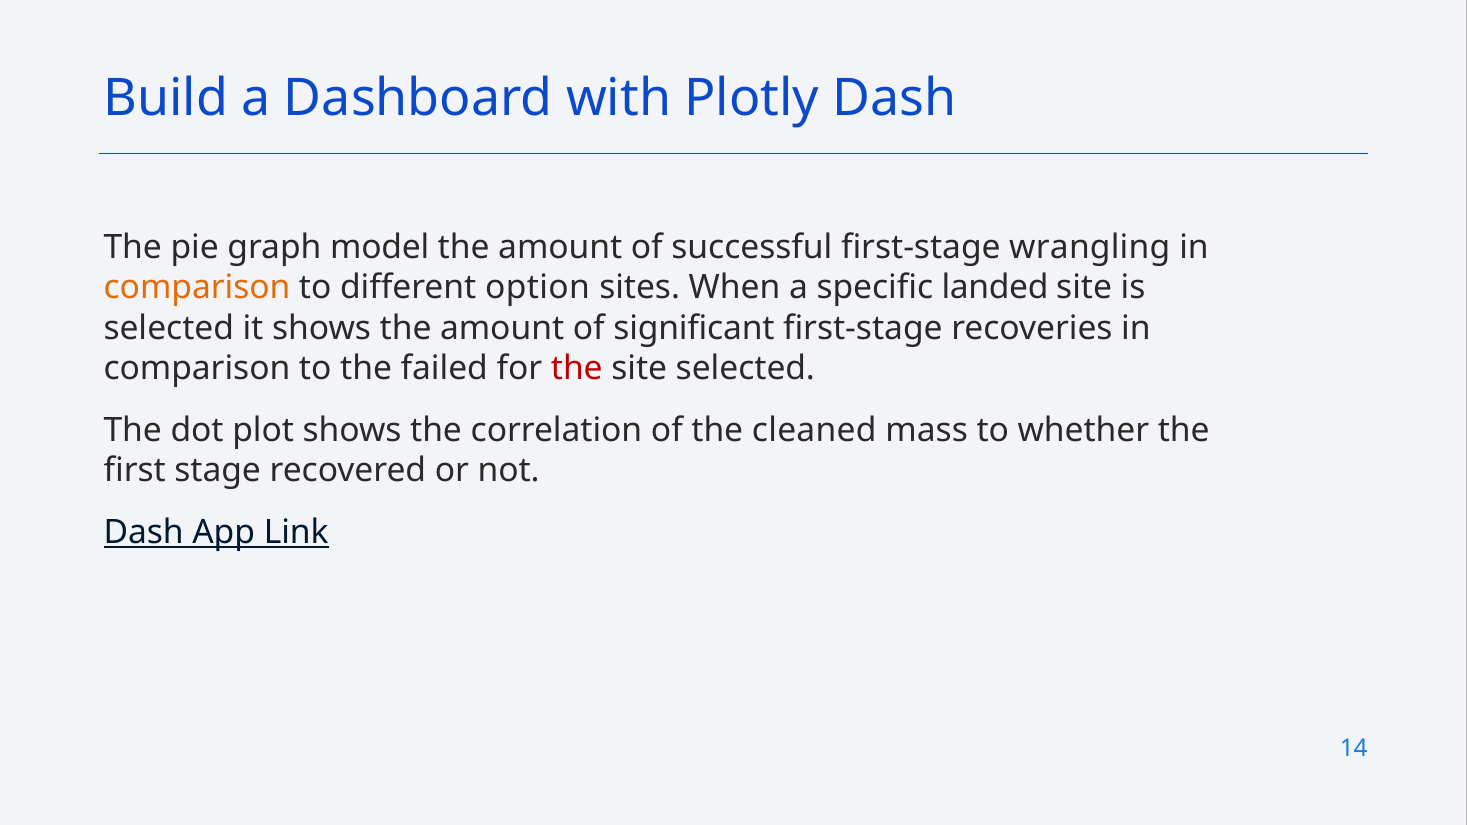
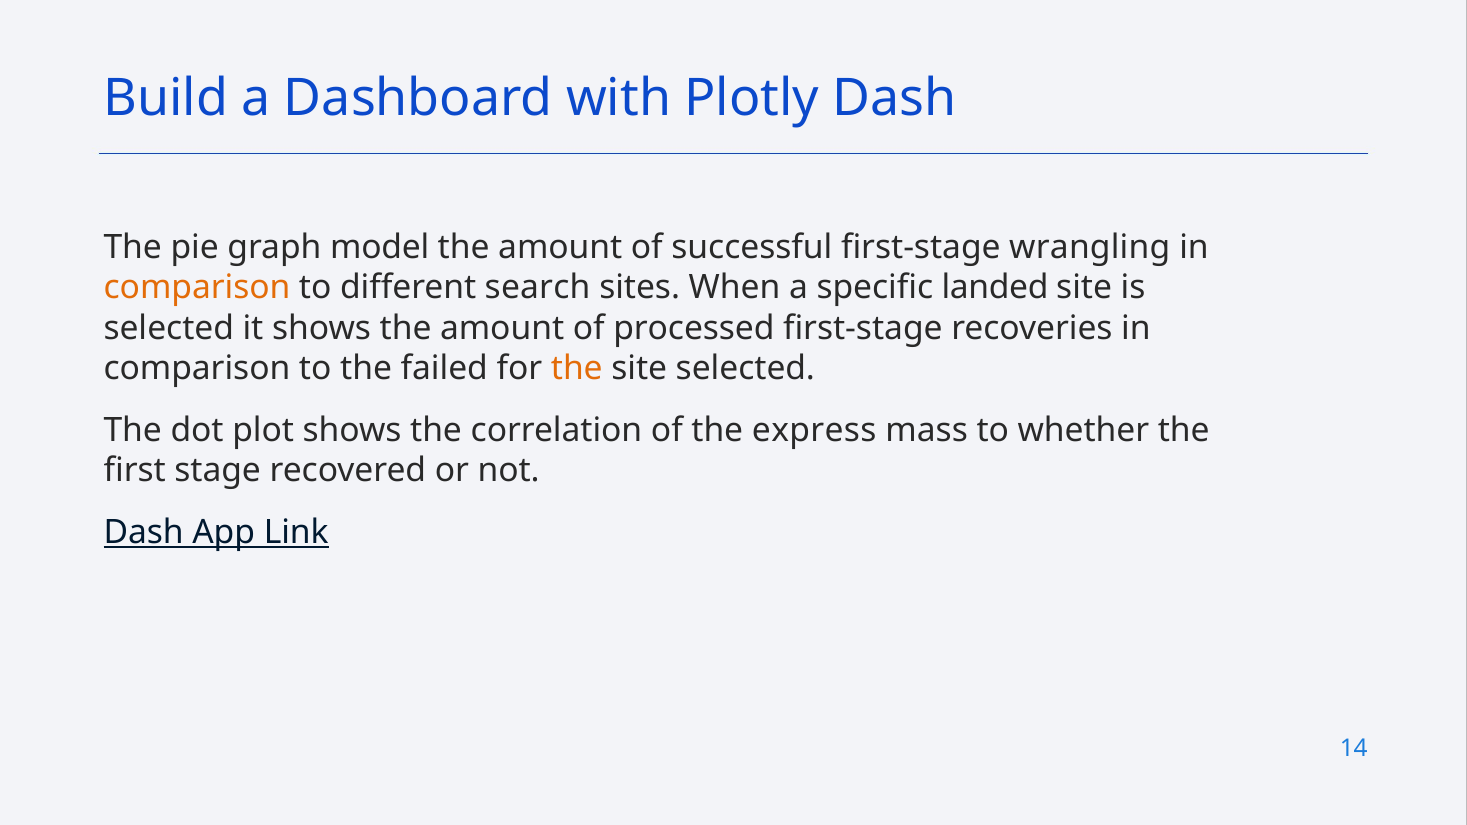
option: option -> search (538, 288)
significant: significant -> processed (694, 328)
the colour: red -> orange (577, 368)
cleaned: cleaned -> express (814, 430)
